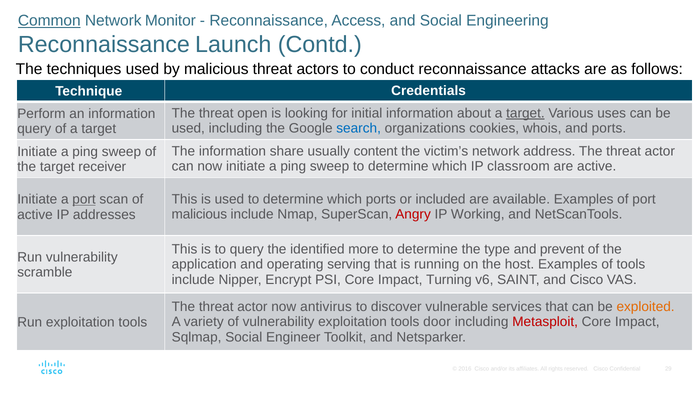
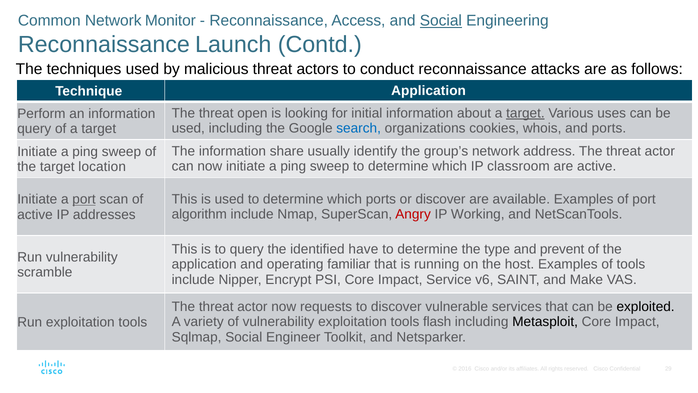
Common underline: present -> none (49, 21)
Social underline: none -> present (441, 21)
Technique Credentials: Credentials -> Application (429, 91)
content: content -> identify (376, 151)
victim’s: victim’s -> group’s (446, 151)
receiver: receiver -> location (102, 167)
or included: included -> discover (441, 199)
malicious: malicious -> algorithm (199, 214)
more: more -> have (363, 249)
serving: serving -> familiar (349, 264)
Turning: Turning -> Service (449, 279)
and Cisco: Cisco -> Make (586, 279)
antivirus: antivirus -> requests (326, 306)
exploited colour: orange -> black (646, 306)
door: door -> flash (437, 322)
Metasploit colour: red -> black (545, 322)
